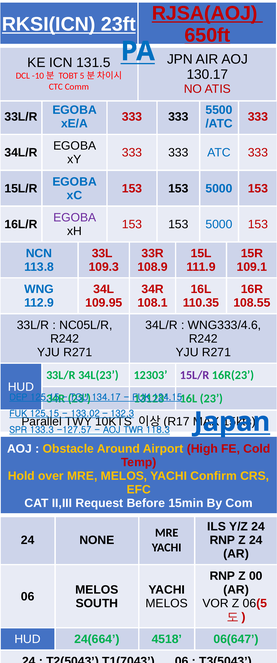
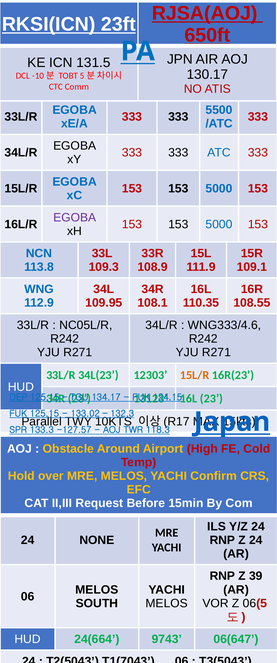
15L/R colour: purple -> orange (195, 375)
00: 00 -> 39 (256, 576)
4518: 4518 -> 9743 (167, 639)
